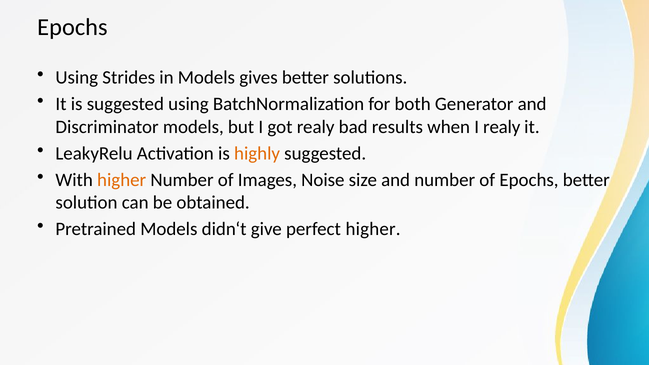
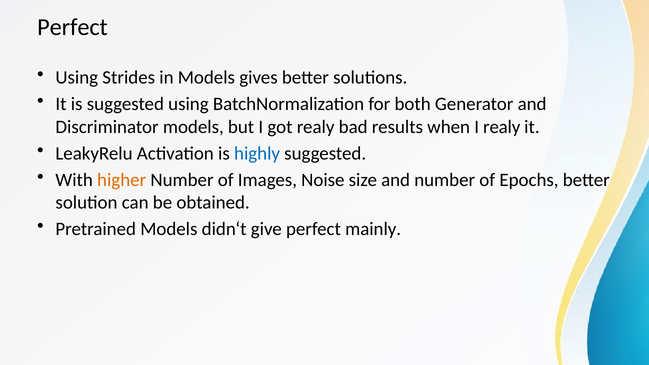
Epochs: Epochs -> Perfect (72, 27)
highly colour: orange -> blue (257, 153)
perfect higher: higher -> mainly (373, 229)
